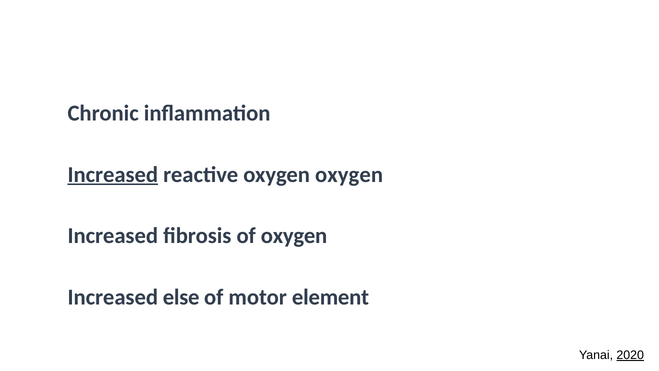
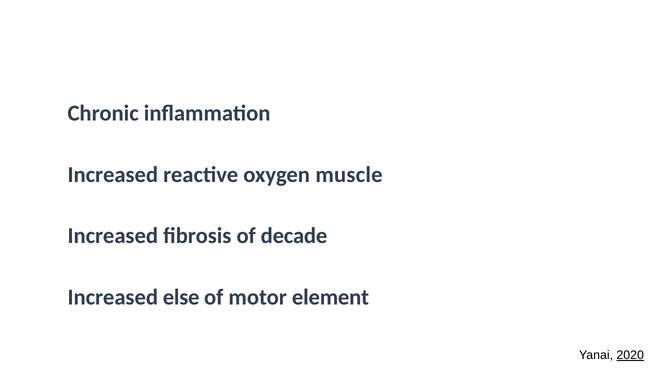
Increased underline: present -> none (113, 174)
oxygen oxygen: oxygen -> muscle (349, 174)
of oxygen: oxygen -> decade (294, 236)
